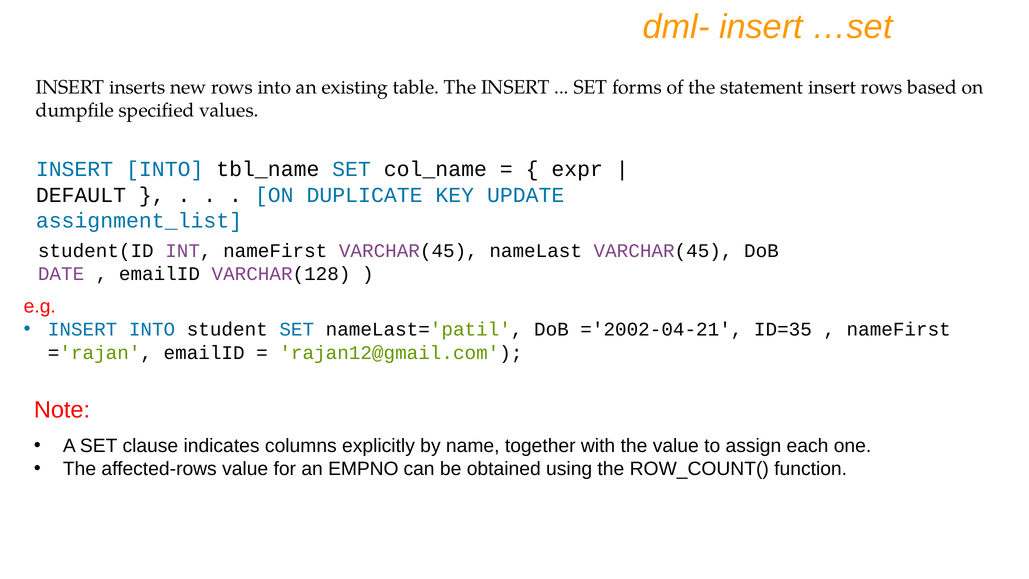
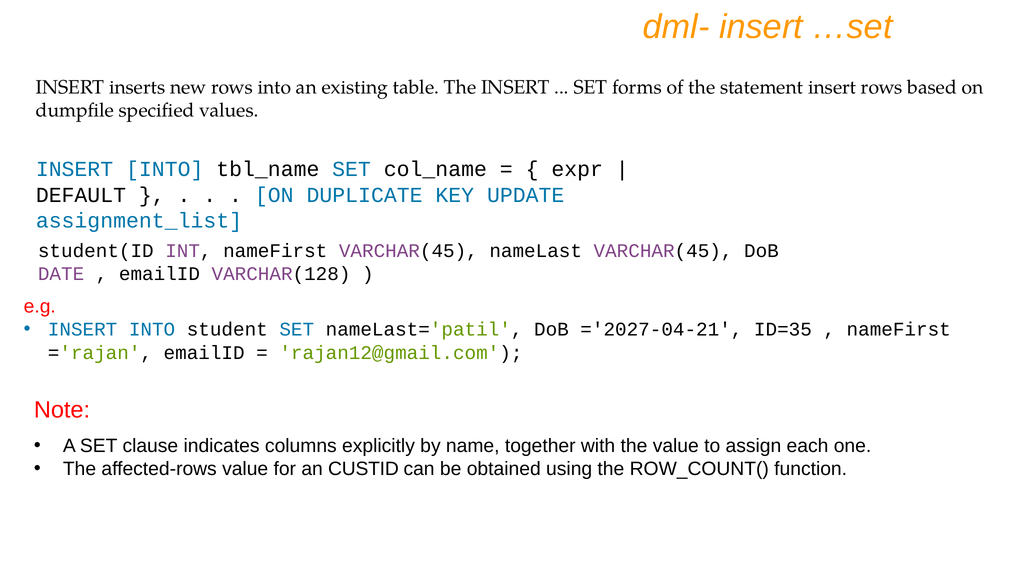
='2002-04-21: ='2002-04-21 -> ='2027-04-21 (661, 329)
EMPNO: EMPNO -> CUSTID (363, 469)
